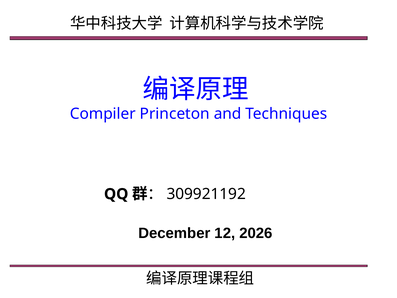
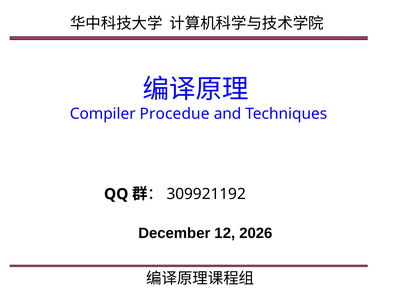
Princeton: Princeton -> Procedue (175, 114)
